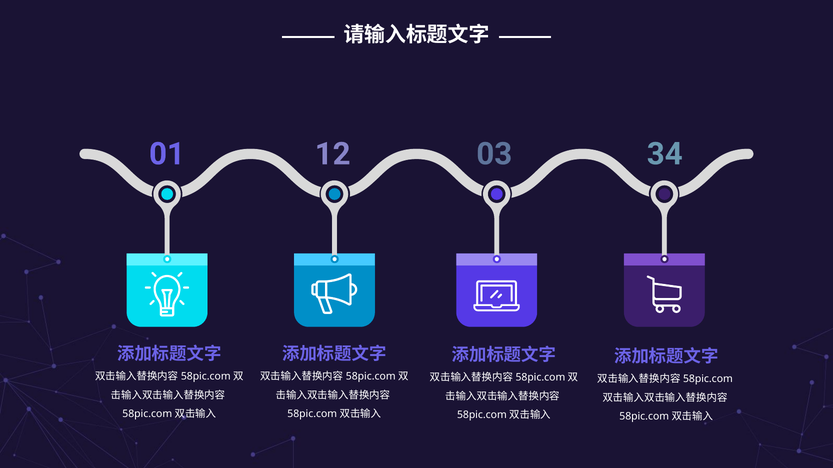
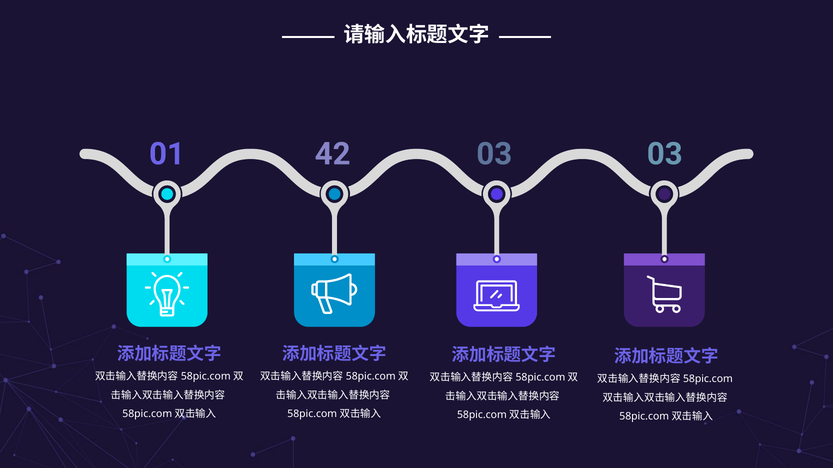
12: 12 -> 42 (333, 154)
03 34: 34 -> 03 (665, 154)
